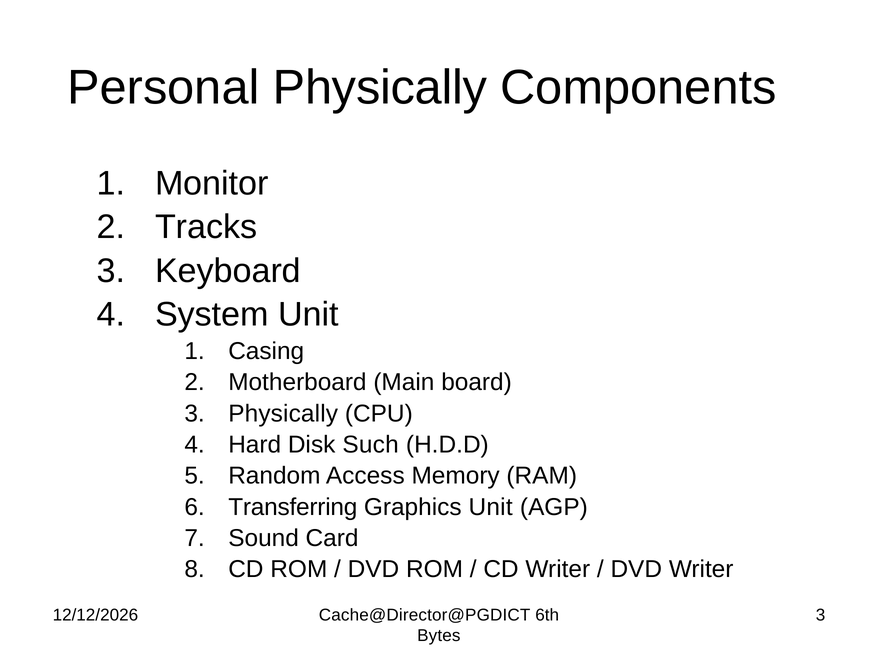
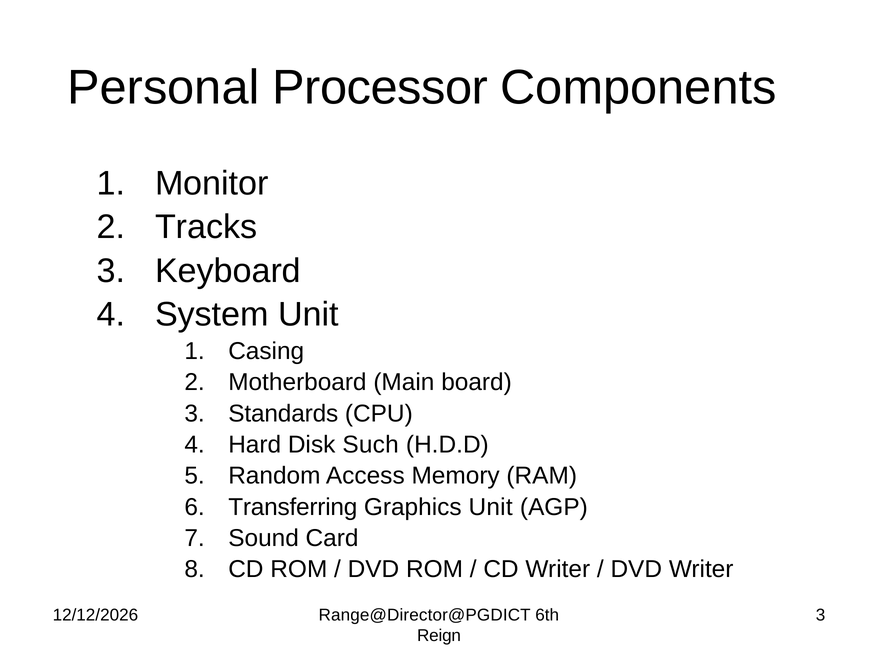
Personal Physically: Physically -> Processor (380, 88)
3 Physically: Physically -> Standards (283, 414)
Cache@Director@PGDICT: Cache@Director@PGDICT -> Range@Director@PGDICT (425, 615)
Bytes: Bytes -> Reign (439, 636)
